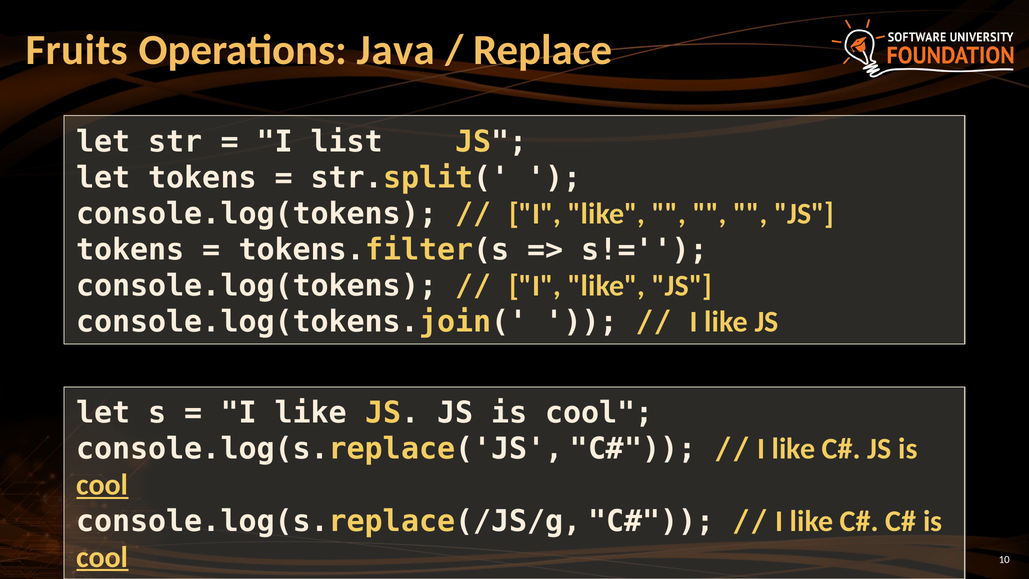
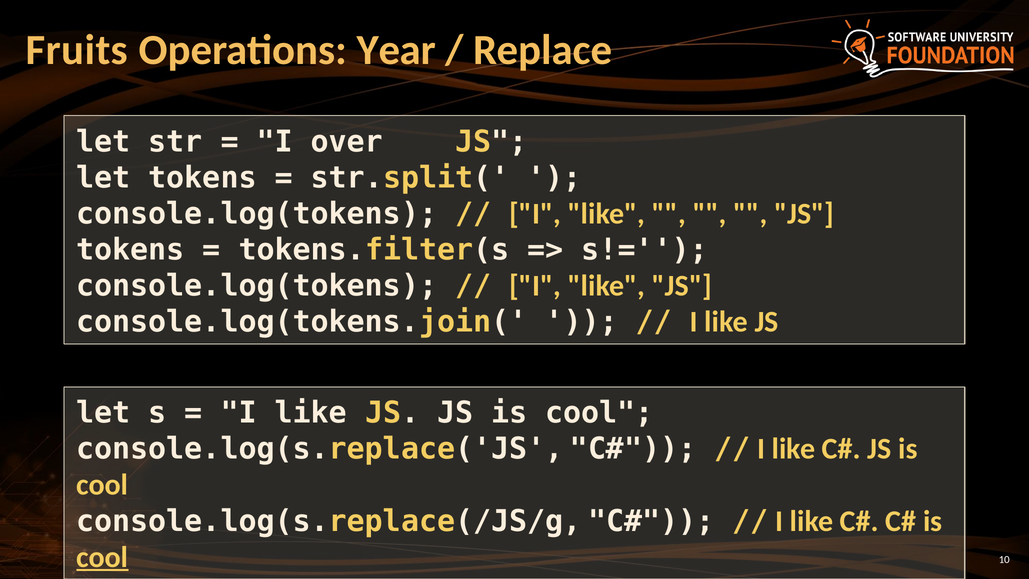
Java: Java -> Year (396, 50)
list: list -> over (347, 142)
cool underline: present -> none (102, 485)
